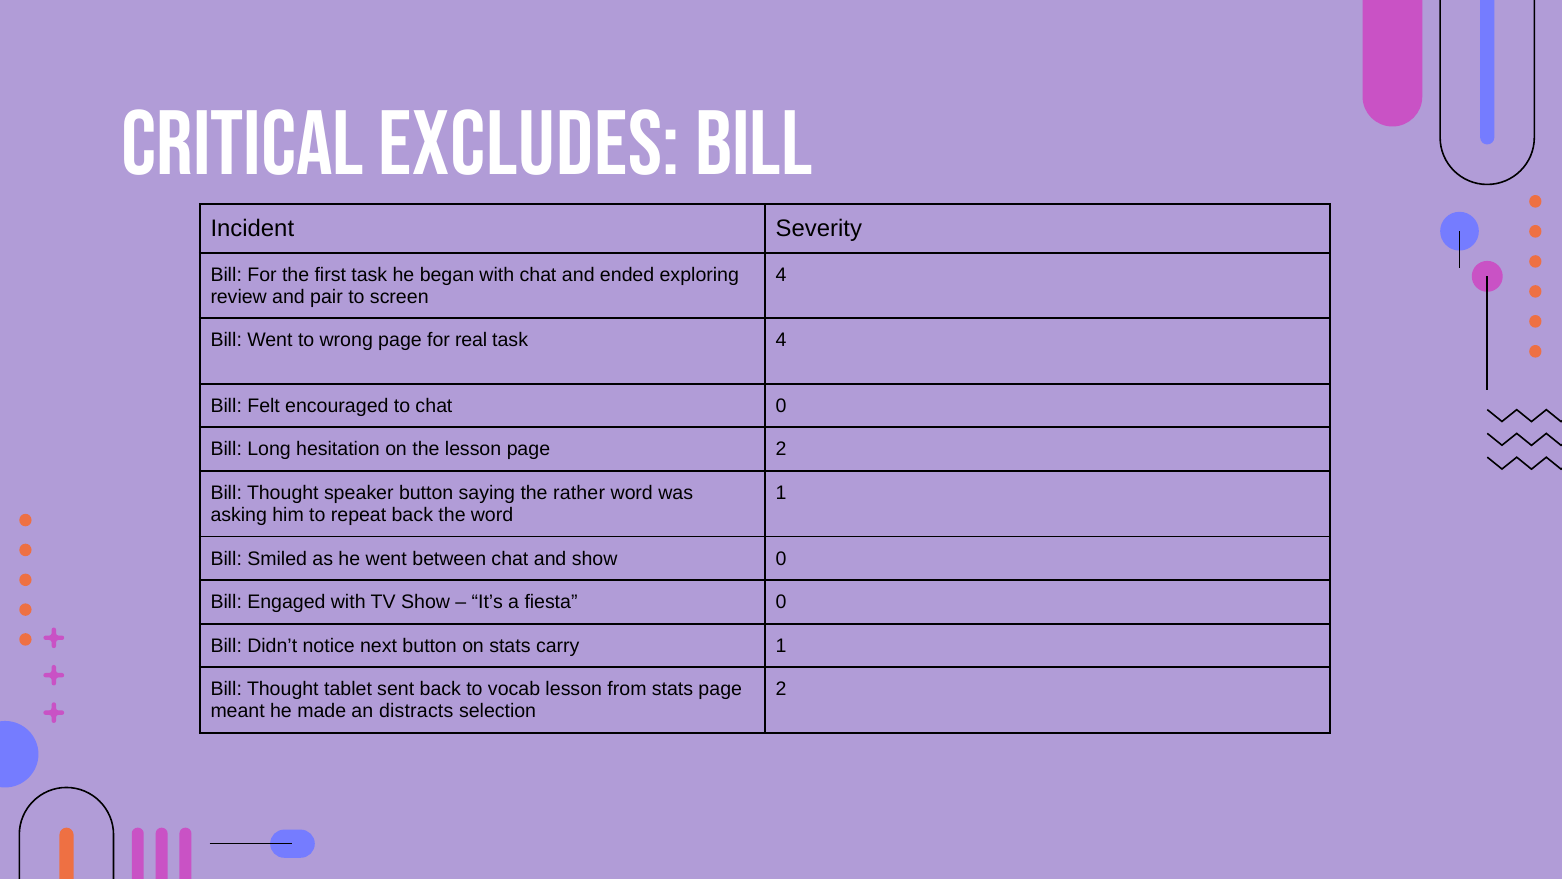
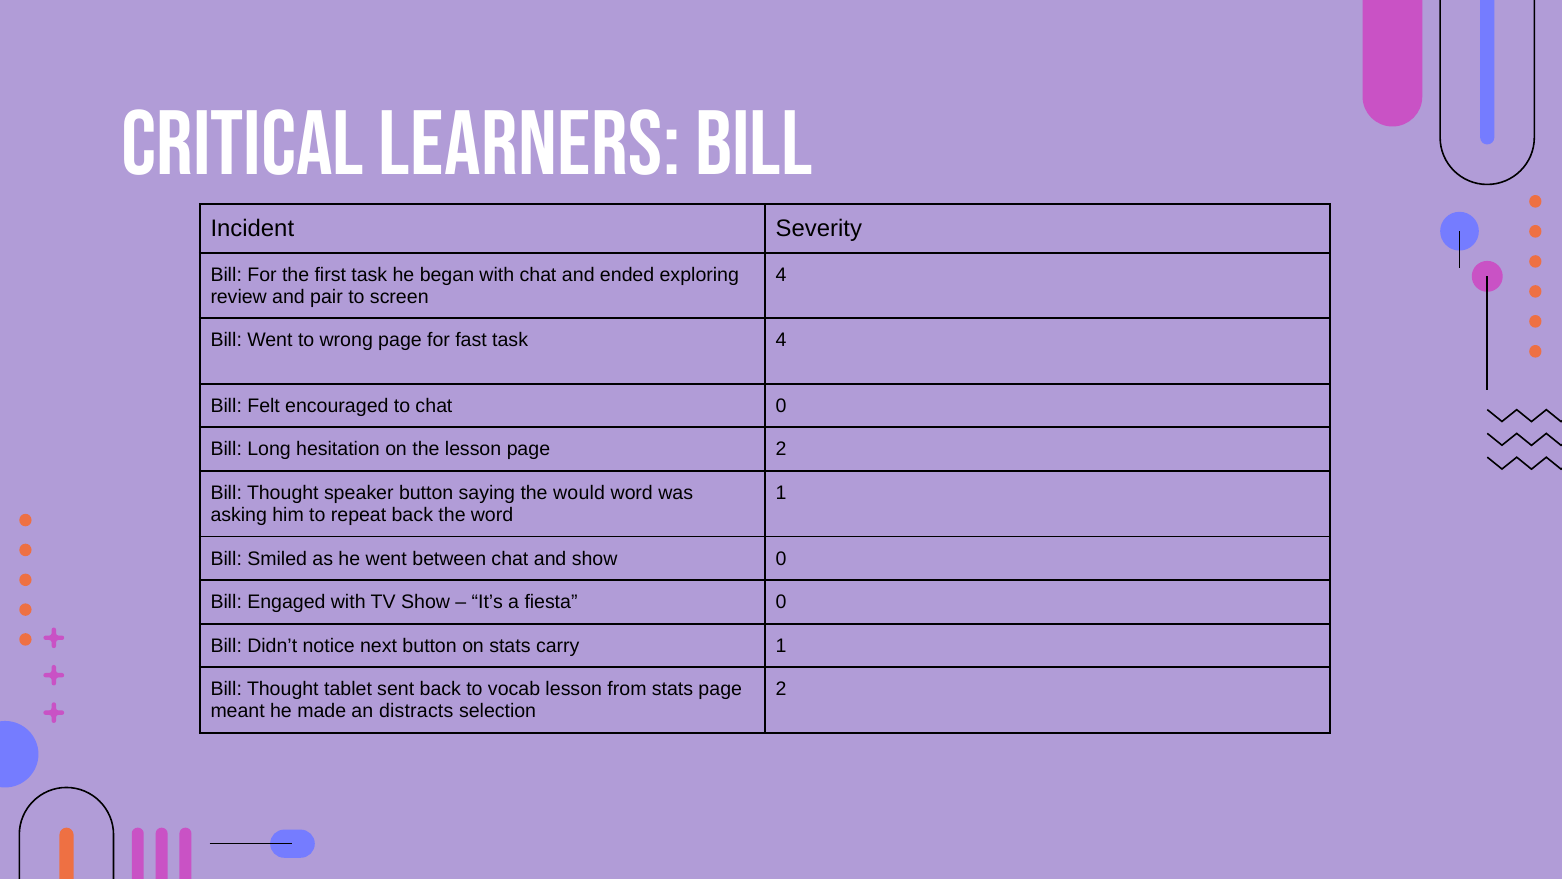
Excludes: Excludes -> Learners (530, 144)
real: real -> fast (471, 340)
rather: rather -> would (579, 493)
